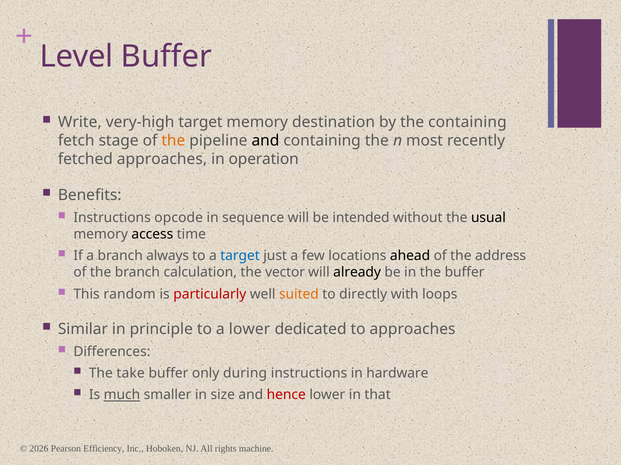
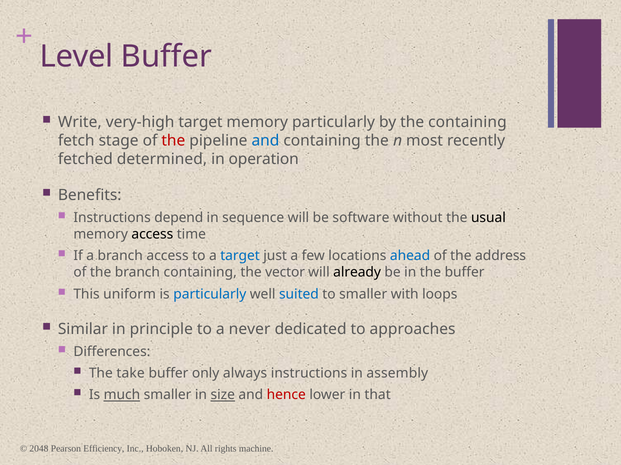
memory destination: destination -> particularly (334, 122)
the colour: orange -> red (173, 141)
and colour: black -> blue (265, 141)
fetched approaches: approaches -> determined (162, 159)
opcode: opcode -> depend (179, 218)
intended: intended -> software (361, 218)
branch always: always -> access (168, 256)
ahead colour: black -> blue (410, 256)
branch calculation: calculation -> containing (200, 273)
random: random -> uniform (130, 294)
particularly colour: red -> blue (210, 294)
suited colour: orange -> blue (299, 294)
to directly: directly -> smaller (363, 294)
a lower: lower -> never (250, 329)
during: during -> always (245, 374)
hardware: hardware -> assembly (397, 374)
size underline: none -> present (223, 396)
2026: 2026 -> 2048 (39, 449)
